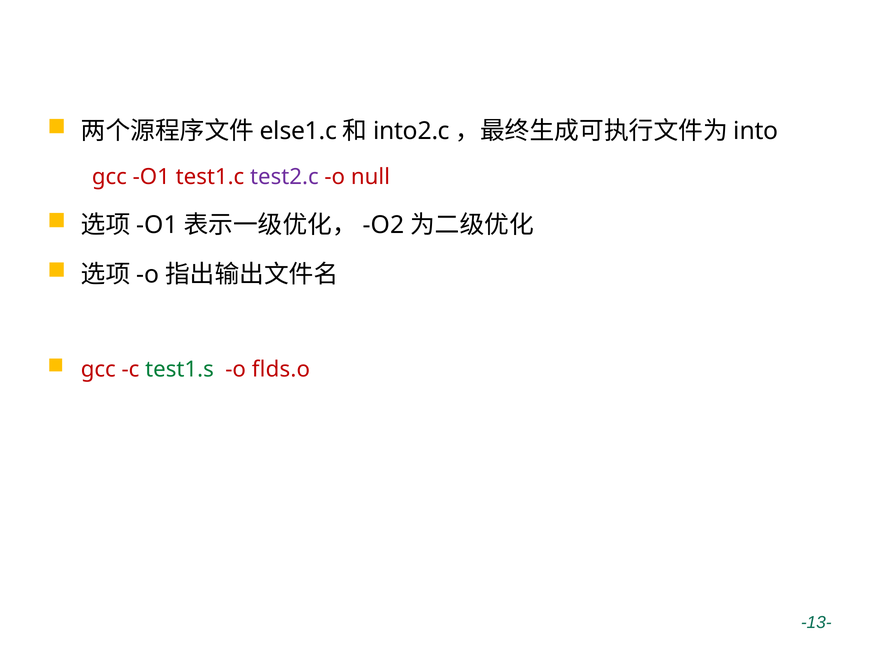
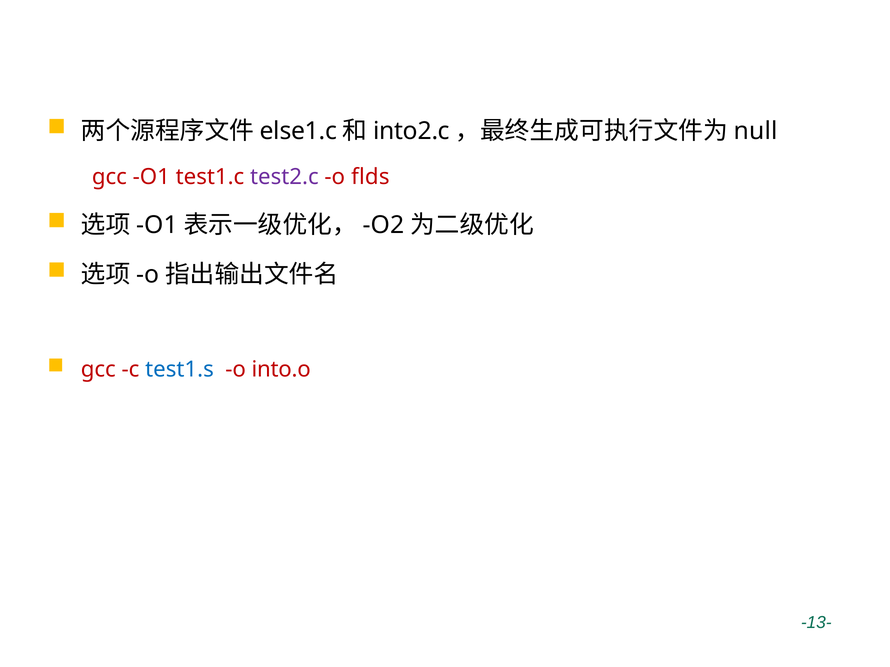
into: into -> null (756, 131)
null: null -> flds (370, 177)
test1.s colour: green -> blue (179, 370)
flds.o: flds.o -> into.o (281, 370)
